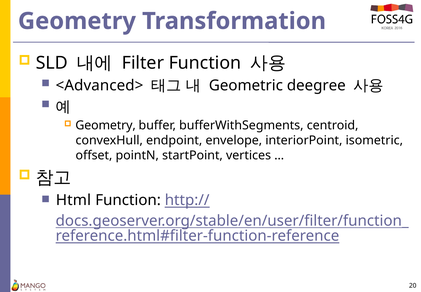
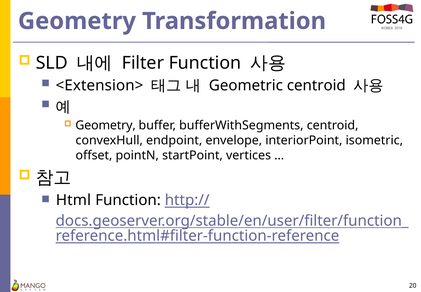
<Advanced>: <Advanced> -> <Extension> (99, 85)
Geometric deegree: deegree -> centroid (316, 85)
